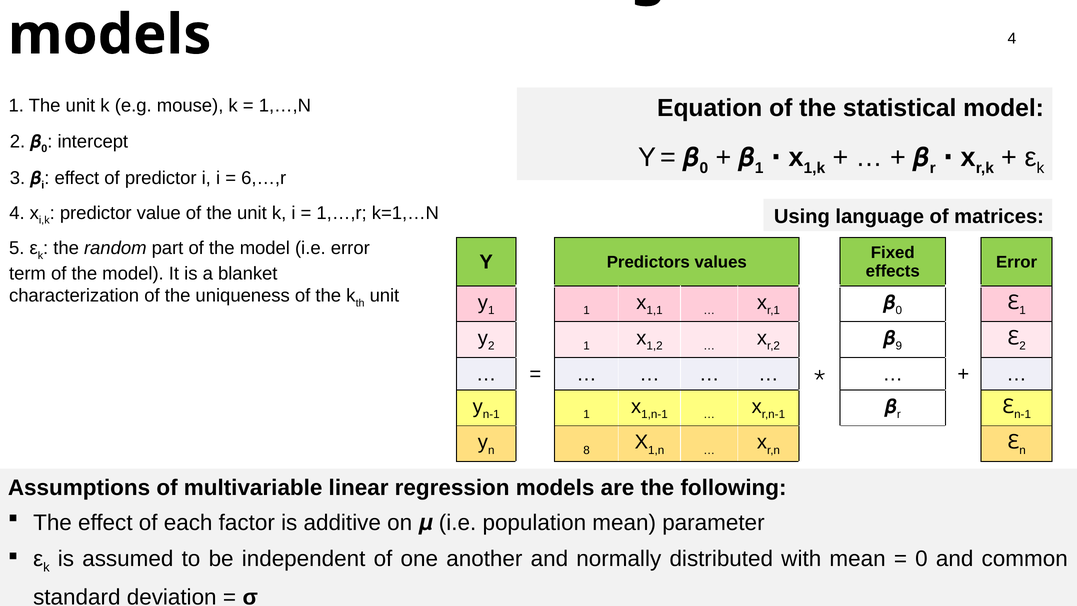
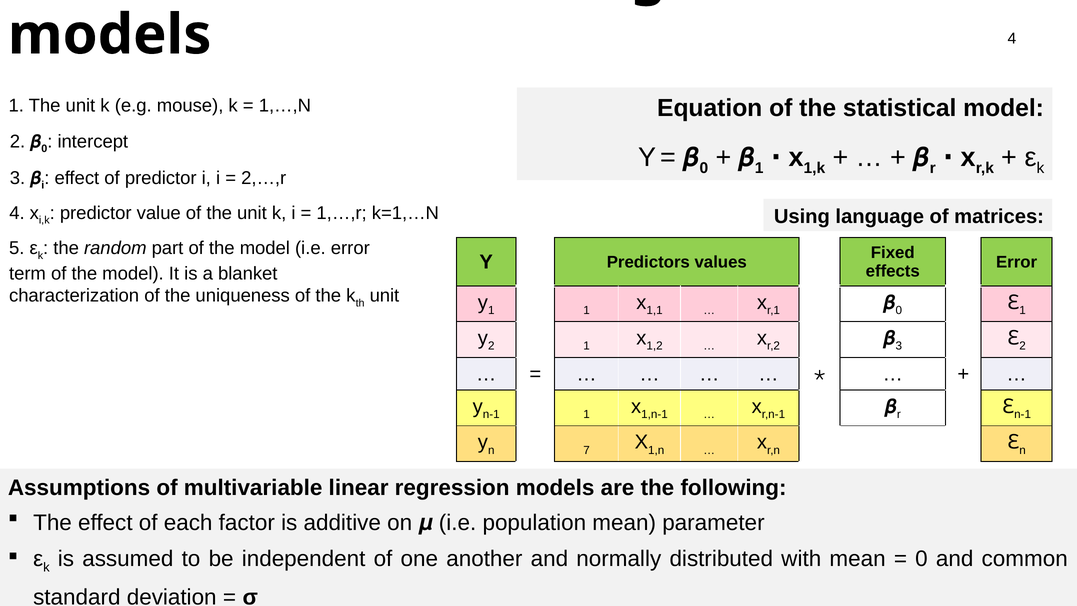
6,…,r: 6,…,r -> 2,…,r (264, 178)
9: 9 -> 3 (899, 346)
8: 8 -> 7 (587, 450)
